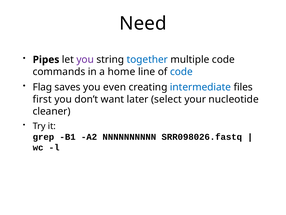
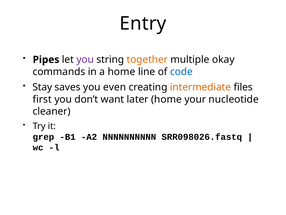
Need: Need -> Entry (143, 23)
together colour: blue -> orange (147, 60)
multiple code: code -> okay (223, 60)
Flag: Flag -> Stay (42, 87)
intermediate colour: blue -> orange (201, 87)
later select: select -> home (166, 99)
